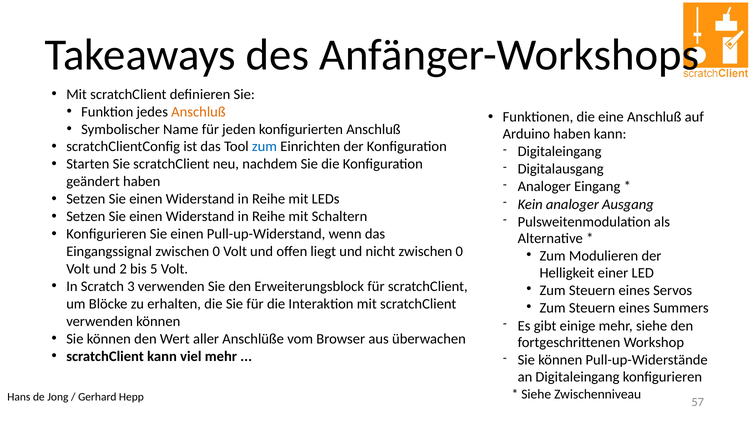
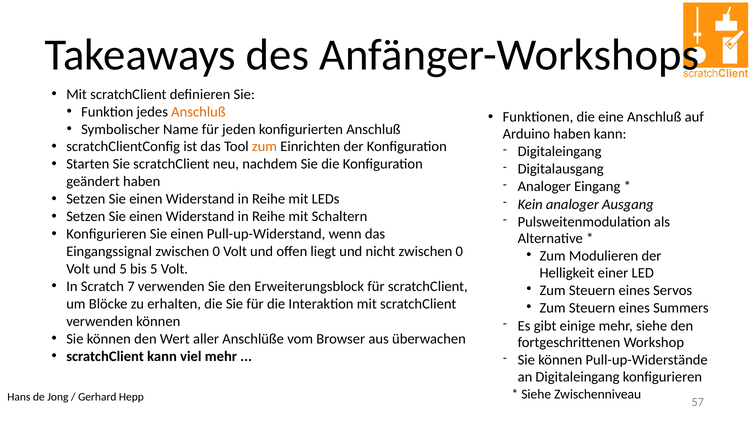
zum colour: blue -> orange (264, 147)
und 2: 2 -> 5 (123, 269)
3: 3 -> 7 (131, 287)
